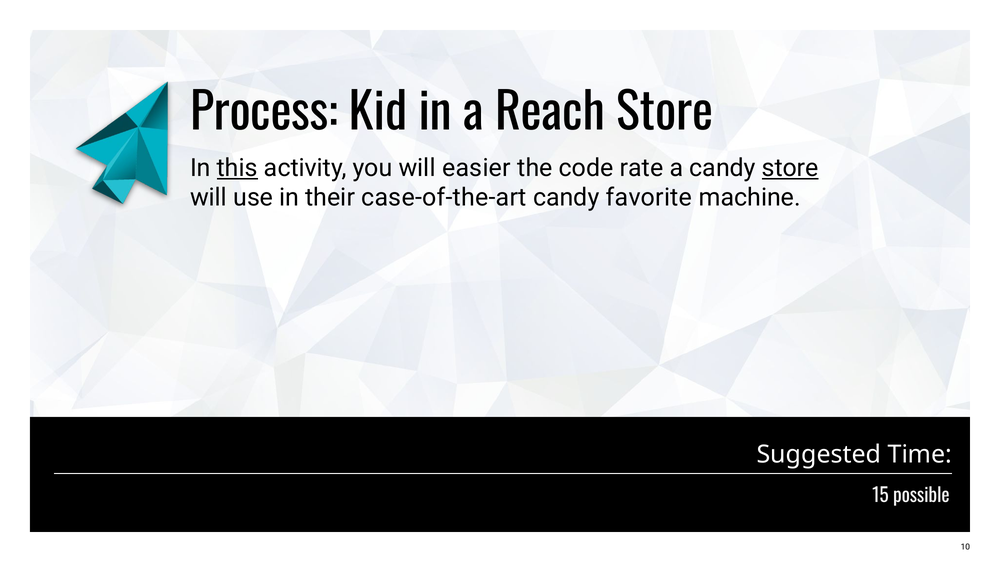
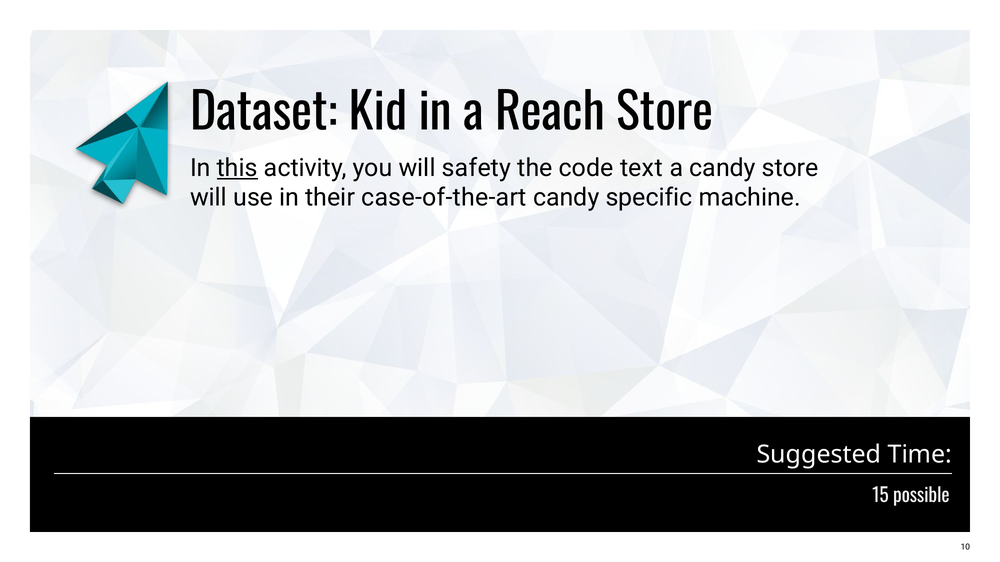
Process: Process -> Dataset (264, 114)
easier: easier -> safety (477, 168)
rate: rate -> text (641, 168)
store underline: present -> none (790, 168)
favorite: favorite -> specific (649, 198)
